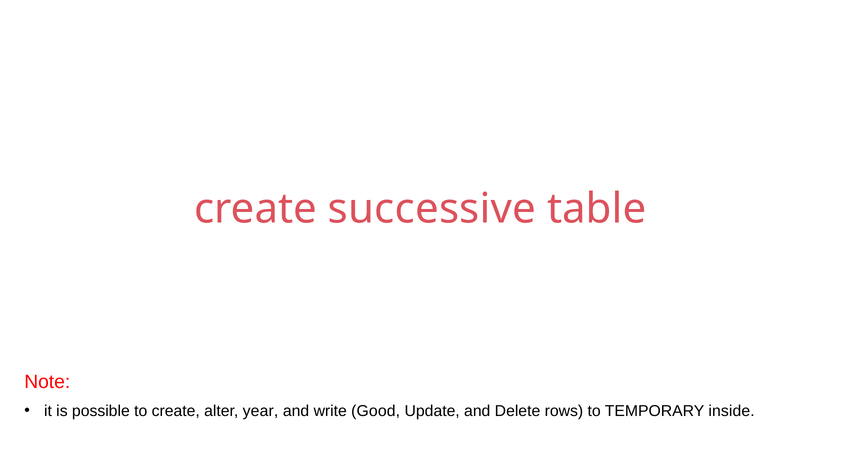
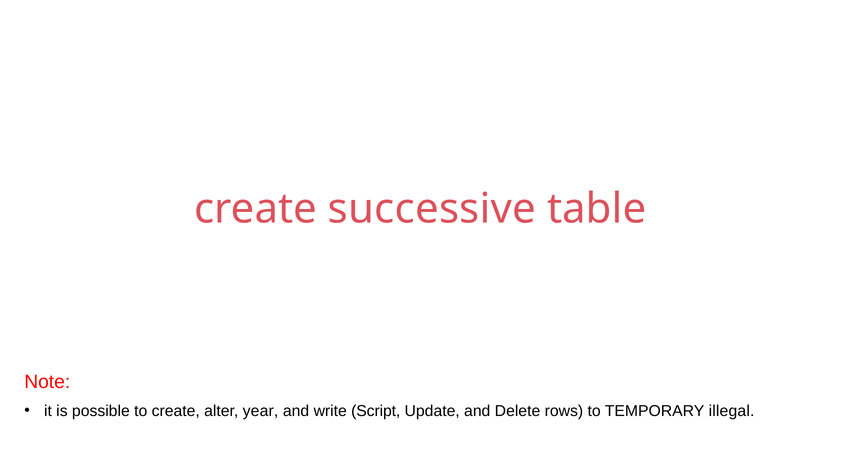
Good: Good -> Script (376, 411)
inside: inside -> illegal (732, 411)
